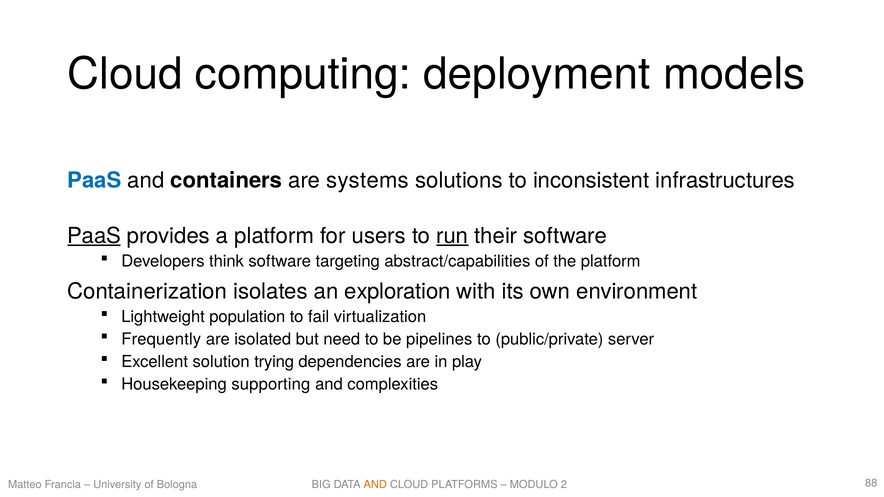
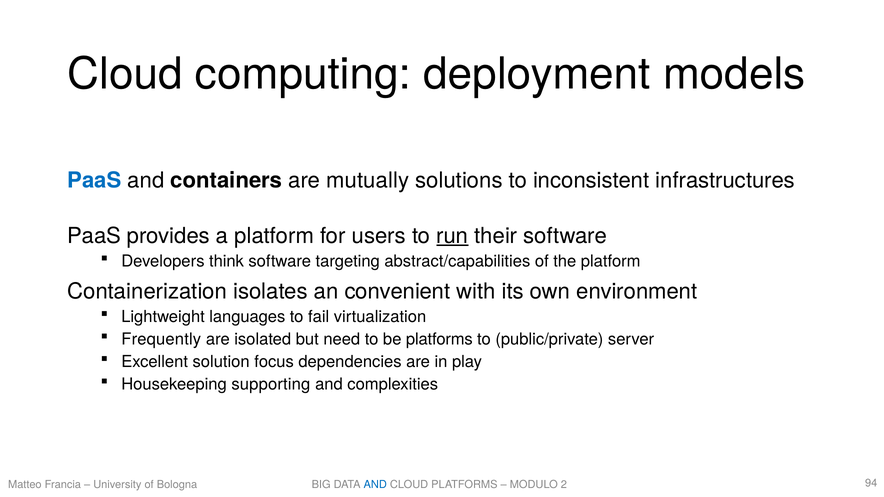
systems: systems -> mutually (368, 180)
PaaS underline: present -> none (94, 236)
exploration: exploration -> convenient (397, 291)
population: population -> languages (247, 317)
be pipelines: pipelines -> platforms (439, 339)
trying: trying -> focus (274, 362)
AND colour: orange -> blue (375, 485)
88: 88 -> 94 (871, 483)
